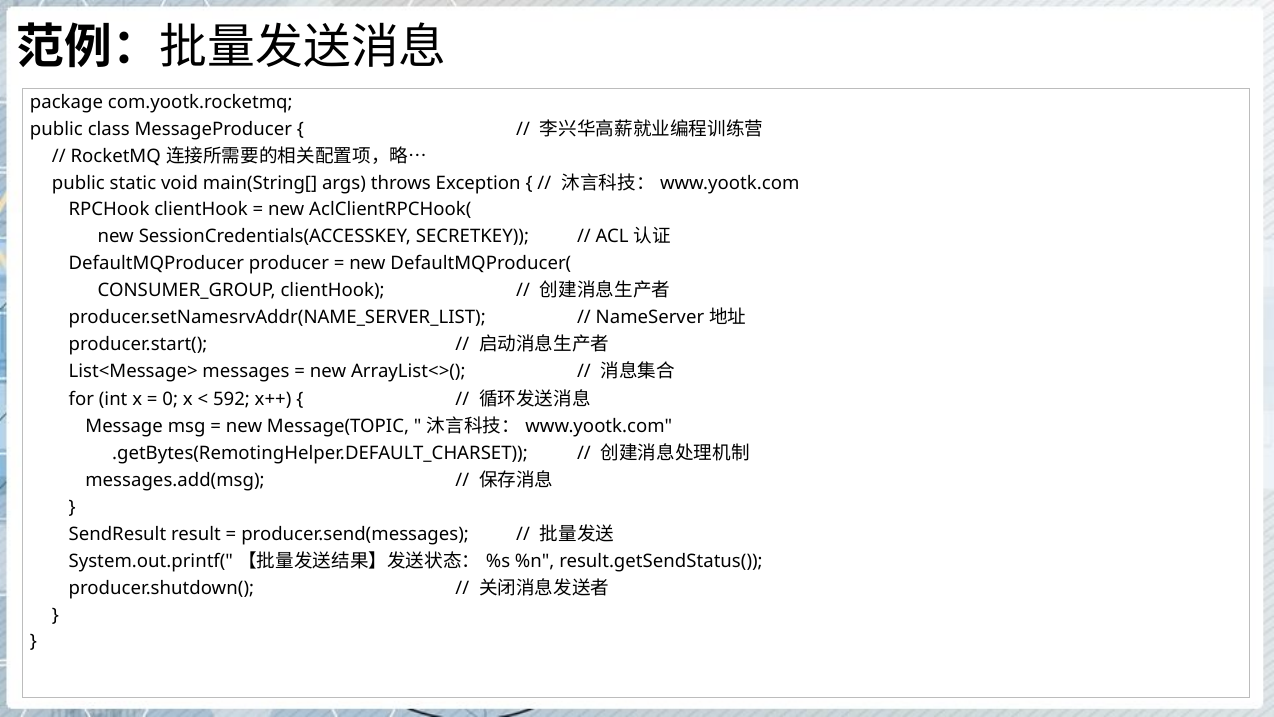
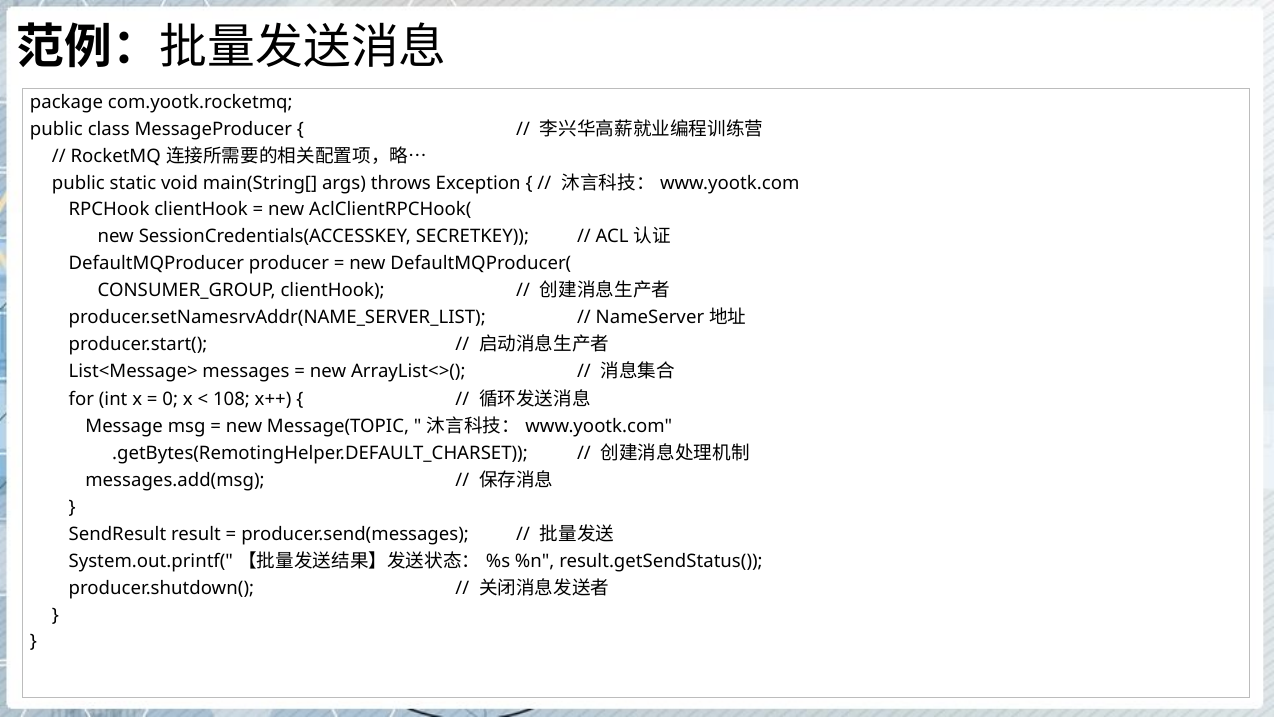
592: 592 -> 108 (231, 399)
